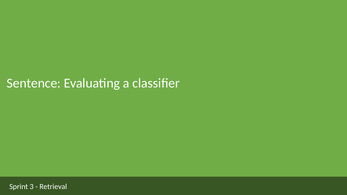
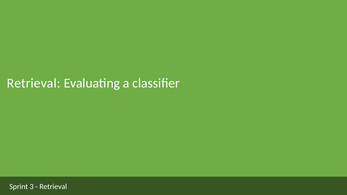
Sentence: Sentence -> Retrieval (34, 83)
